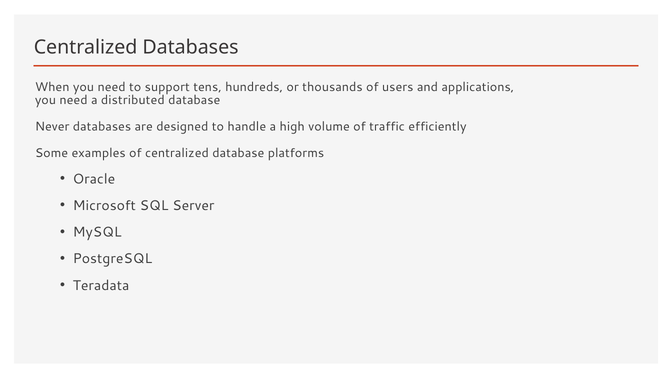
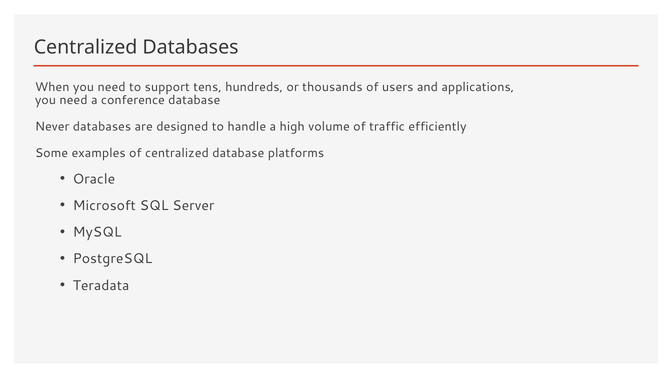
distributed: distributed -> conference (133, 100)
